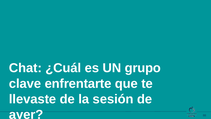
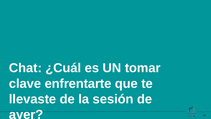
grupo: grupo -> tomar (143, 68)
